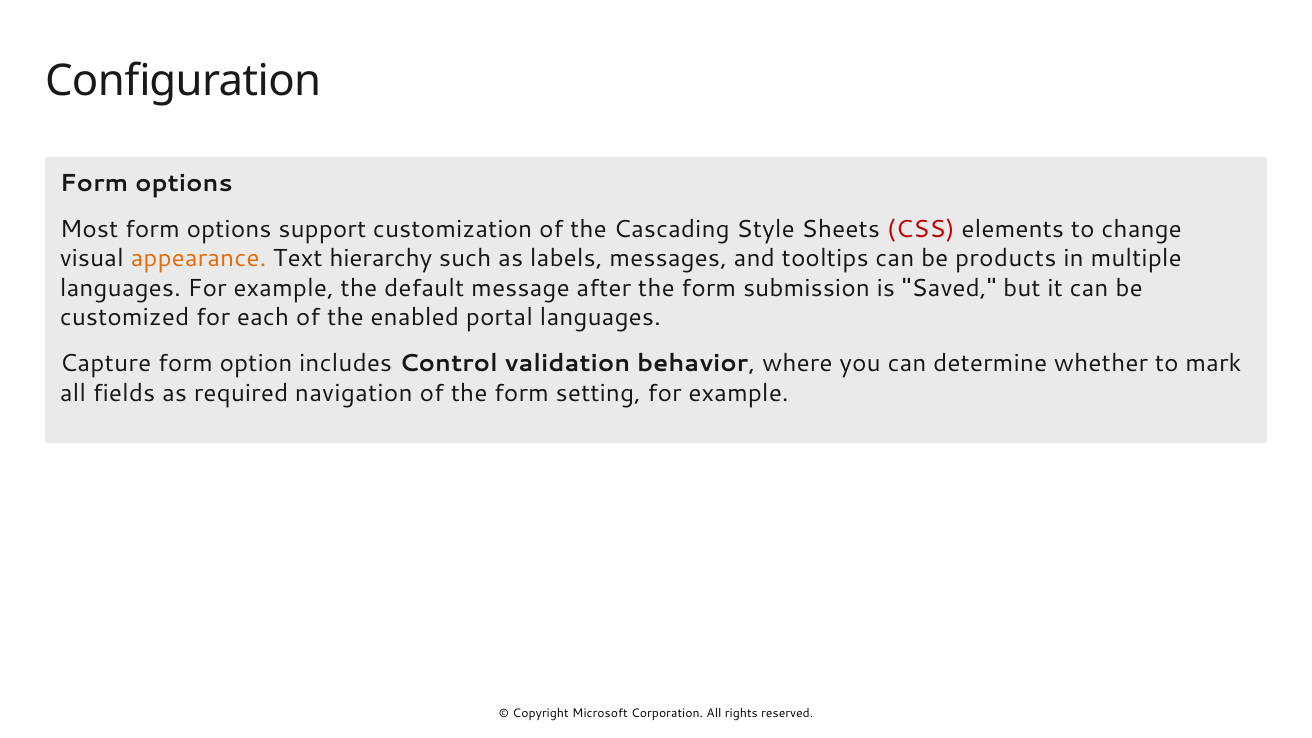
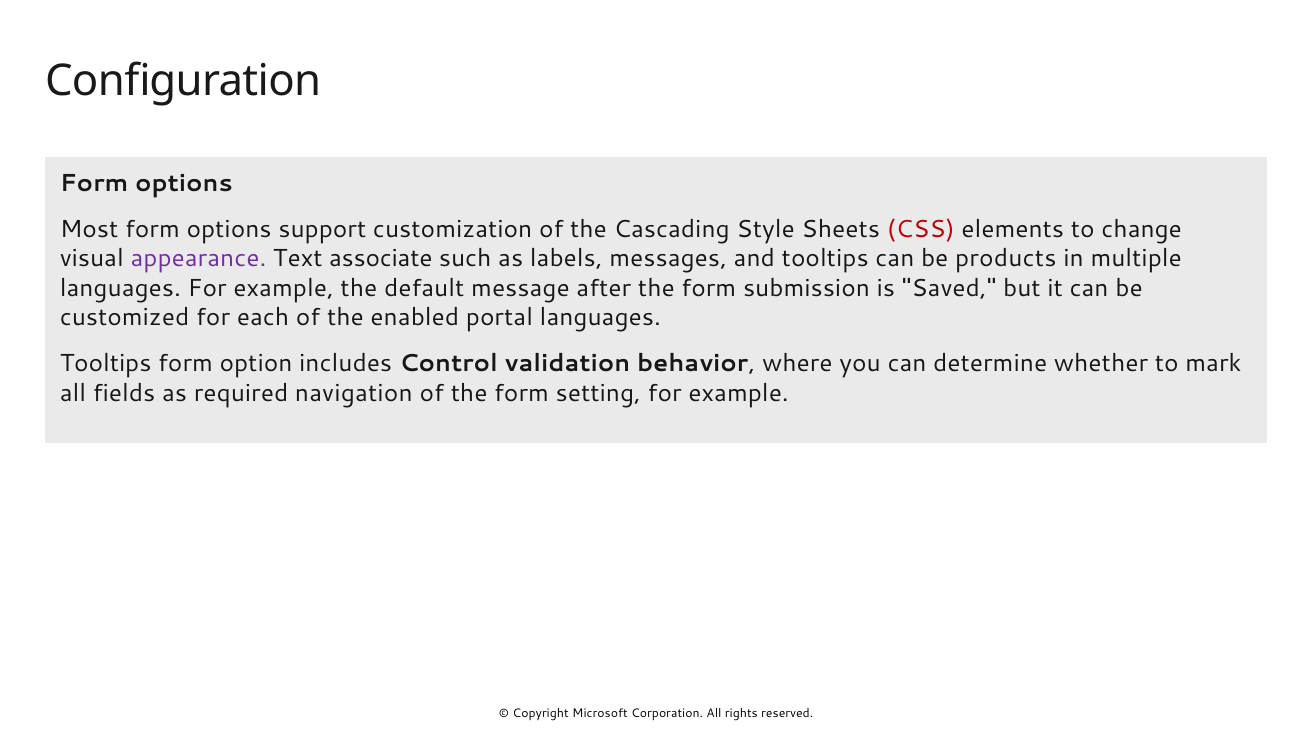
appearance colour: orange -> purple (198, 259)
hierarchy: hierarchy -> associate (381, 259)
Capture: Capture -> Tooltips (106, 363)
